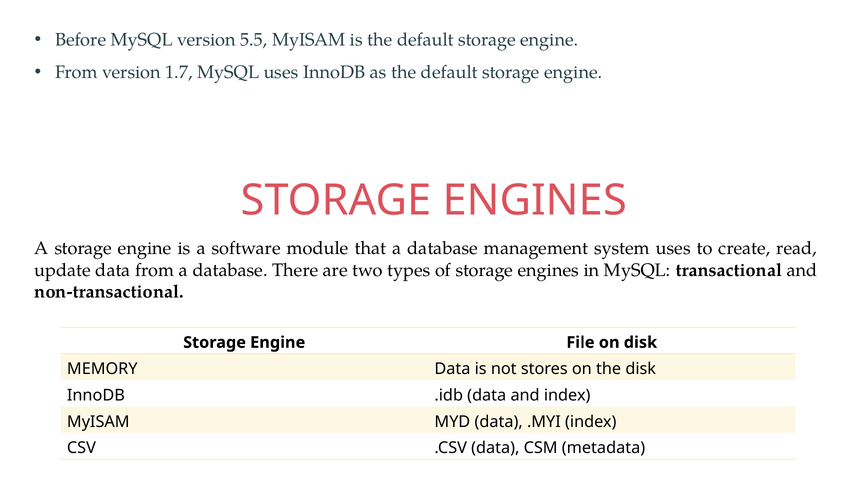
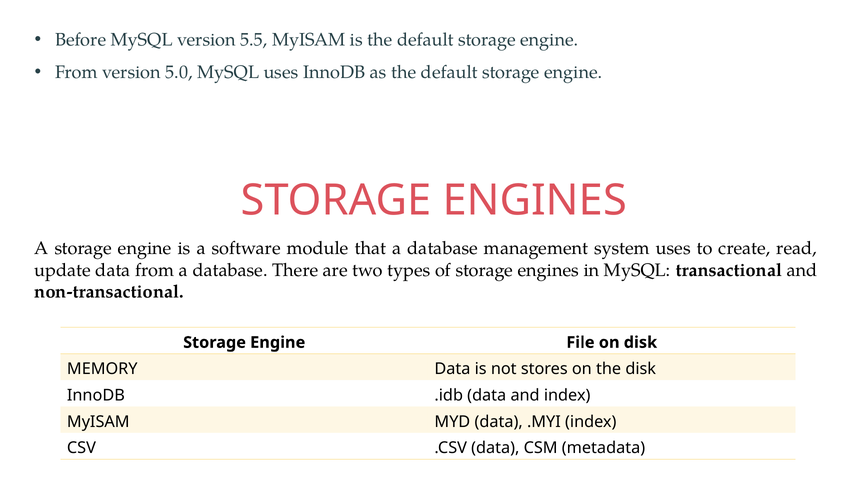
1.7: 1.7 -> 5.0 (179, 72)
